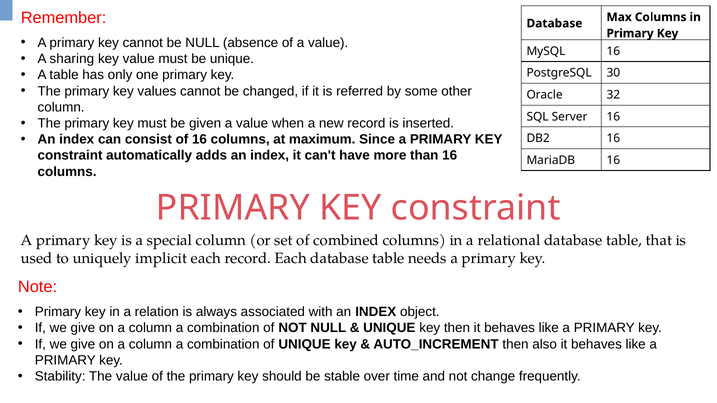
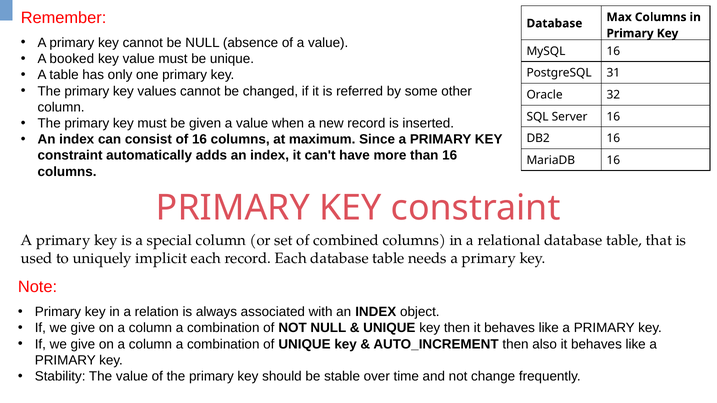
sharing: sharing -> booked (72, 59)
30: 30 -> 31 (613, 73)
